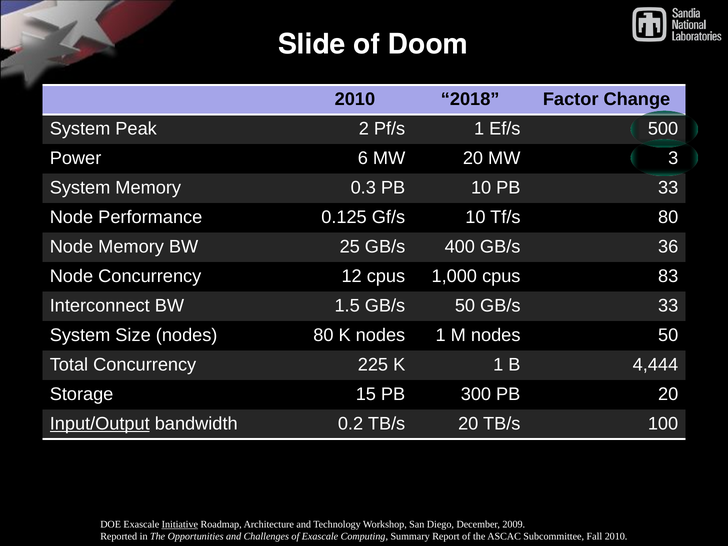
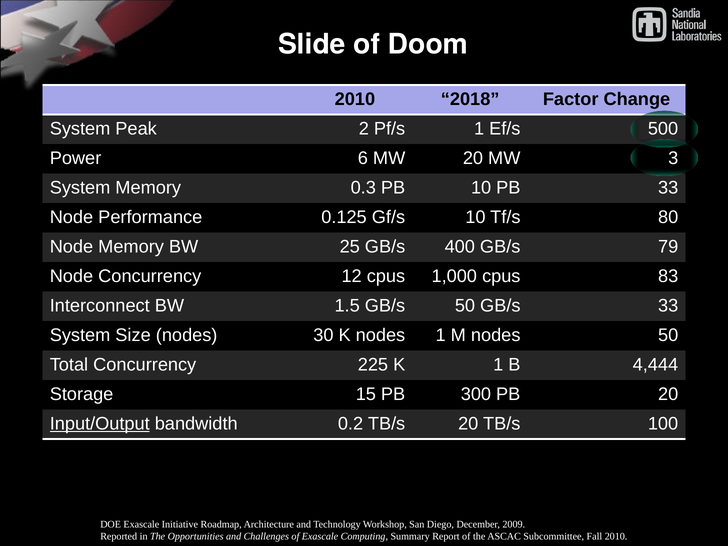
36: 36 -> 79 (668, 247)
nodes 80: 80 -> 30 (323, 335)
Initiative underline: present -> none (180, 524)
